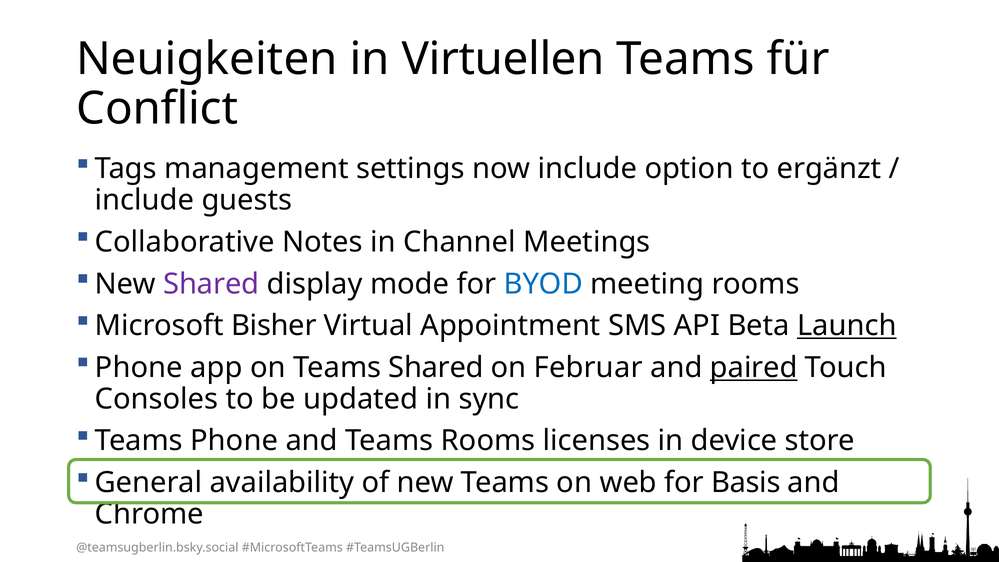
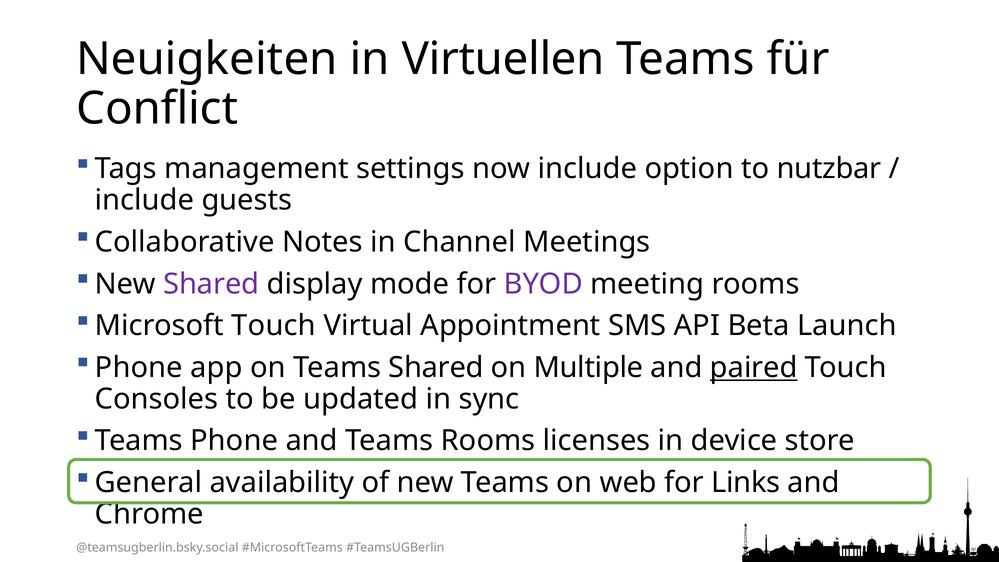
ergänzt: ergänzt -> nutzbar (829, 169)
BYOD colour: blue -> purple (543, 284)
Microsoft Bisher: Bisher -> Touch (274, 326)
Launch underline: present -> none (847, 326)
Februar: Februar -> Multiple (588, 368)
Basis: Basis -> Links (746, 483)
